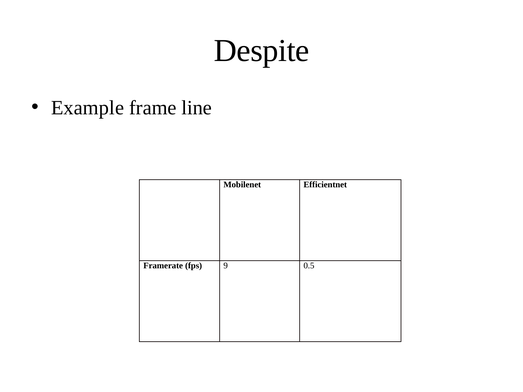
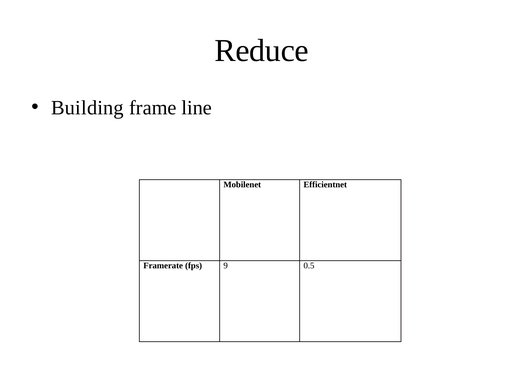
Despite: Despite -> Reduce (262, 51)
Example: Example -> Building (87, 108)
